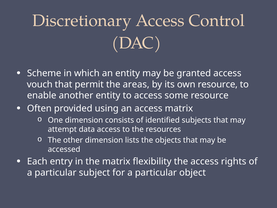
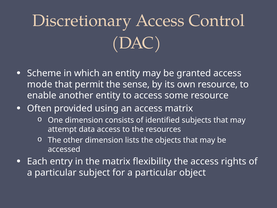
vouch: vouch -> mode (40, 84)
areas: areas -> sense (136, 84)
